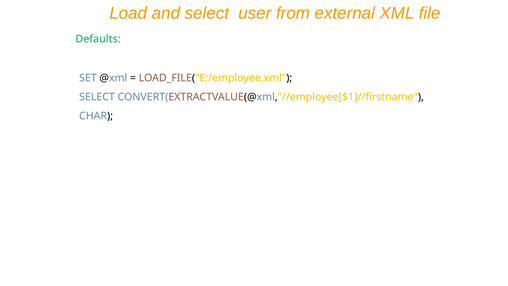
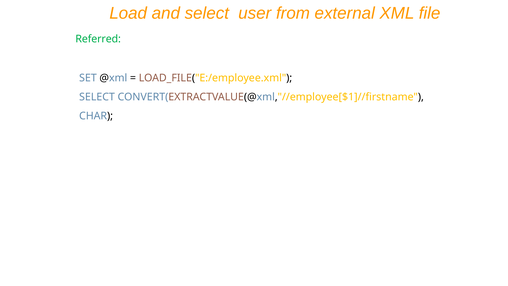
Defaults: Defaults -> Referred (98, 39)
